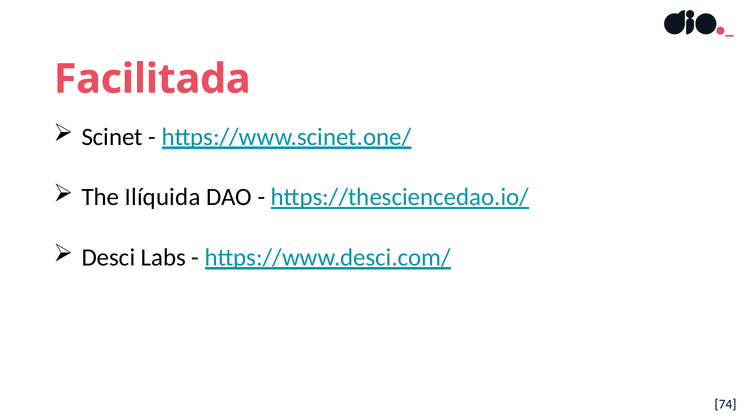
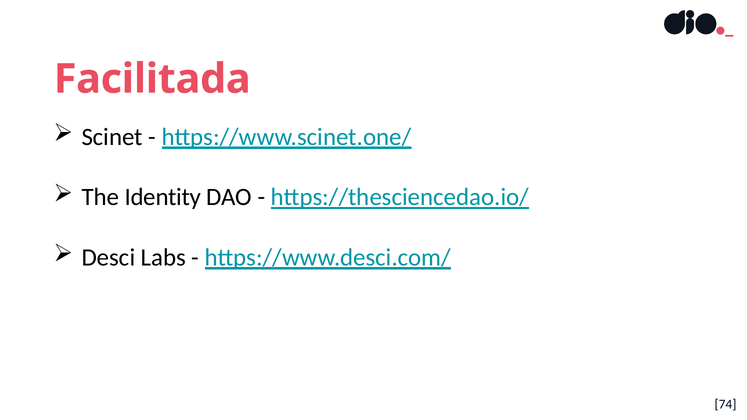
Ilíquida: Ilíquida -> Identity (163, 197)
